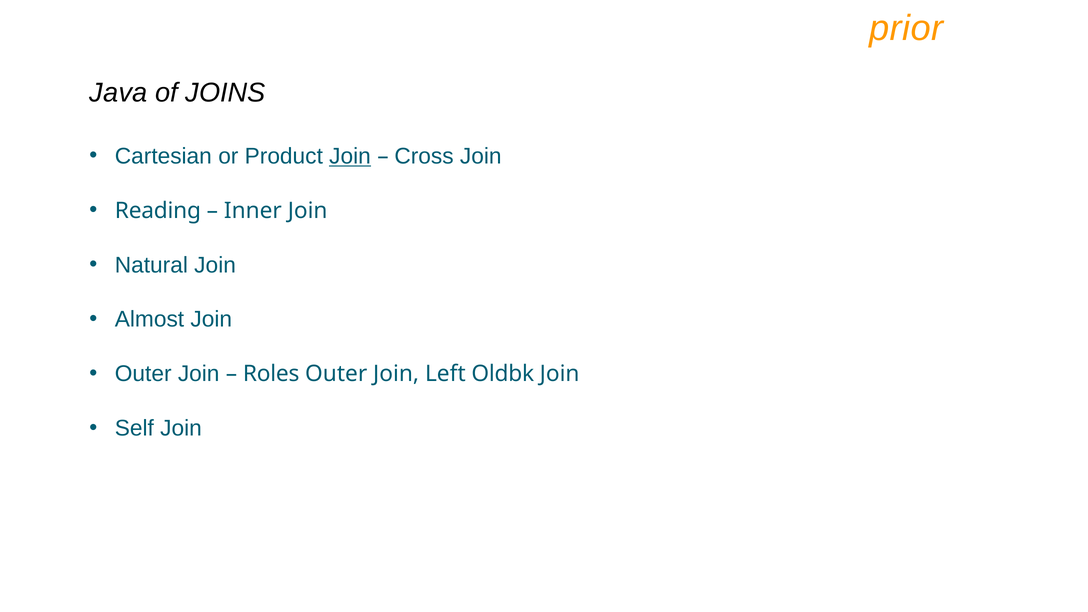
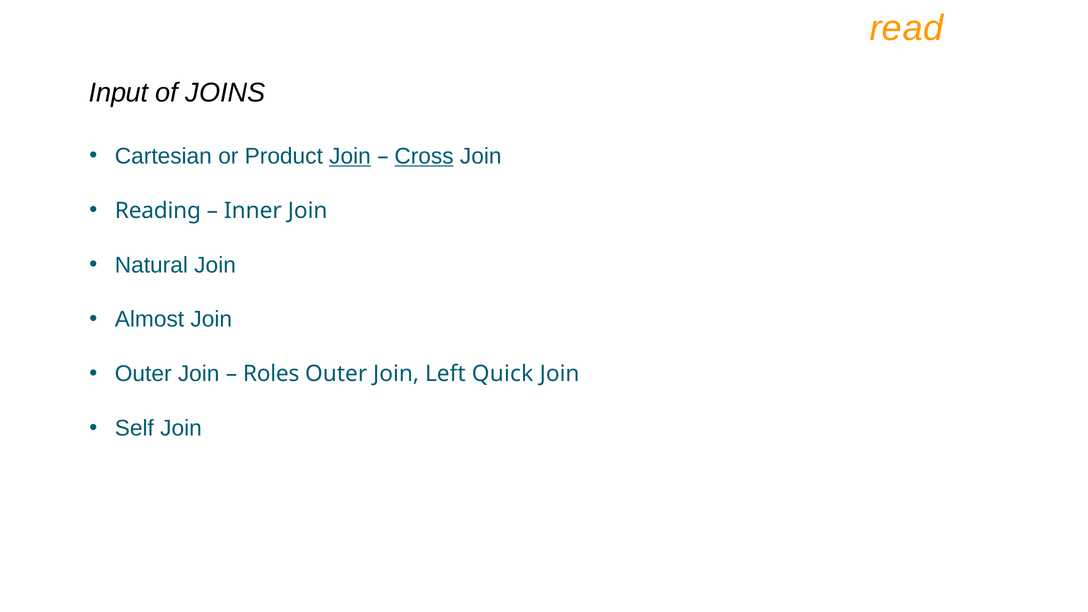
prior: prior -> read (906, 28)
Java: Java -> Input (119, 93)
Cross underline: none -> present (424, 156)
Oldbk: Oldbk -> Quick (503, 374)
